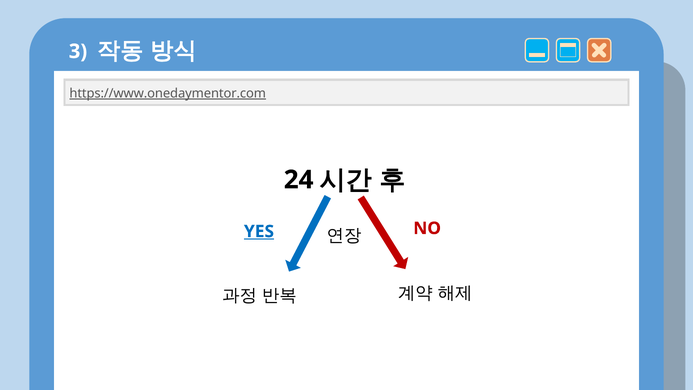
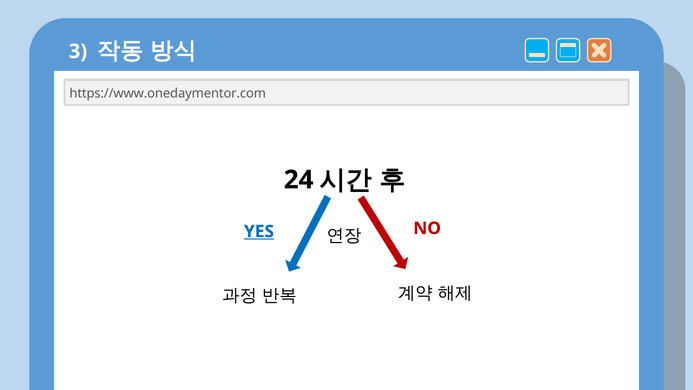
https://www.onedaymentor.com underline: present -> none (168, 93)
